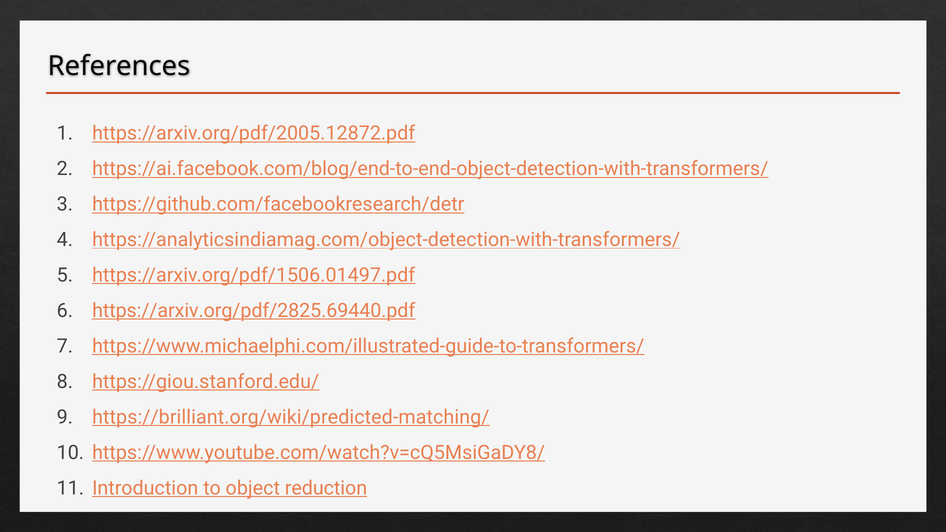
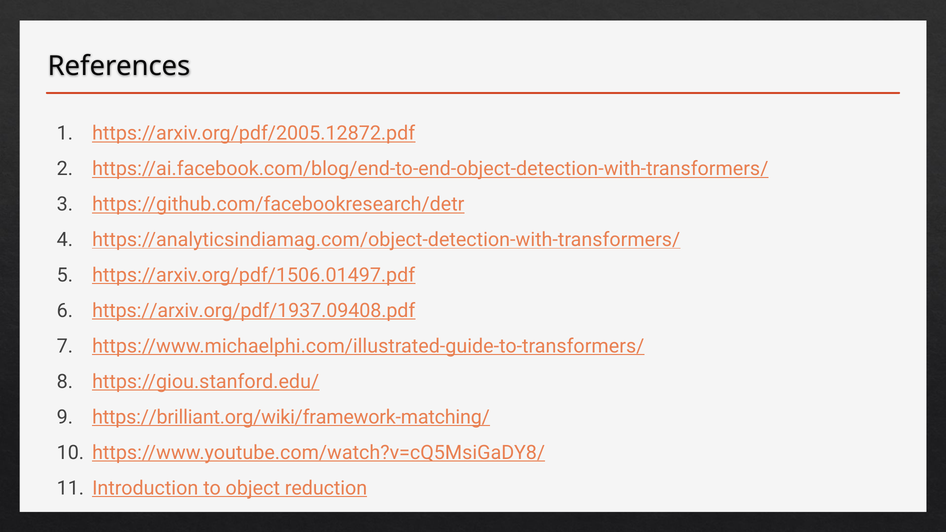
https://arxiv.org/pdf/2825.69440.pdf: https://arxiv.org/pdf/2825.69440.pdf -> https://arxiv.org/pdf/1937.09408.pdf (254, 311)
https://brilliant.org/wiki/predicted-matching/: https://brilliant.org/wiki/predicted-matching/ -> https://brilliant.org/wiki/framework-matching/ (291, 417)
